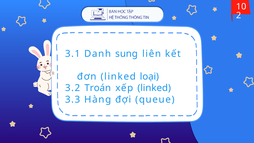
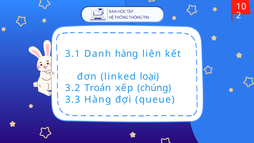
Danh sung: sung -> hàng (127, 54)
xếp linked: linked -> chúng (154, 88)
